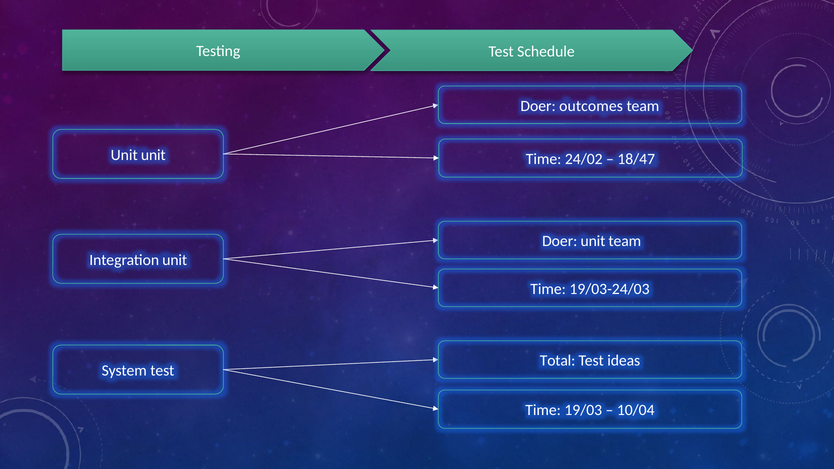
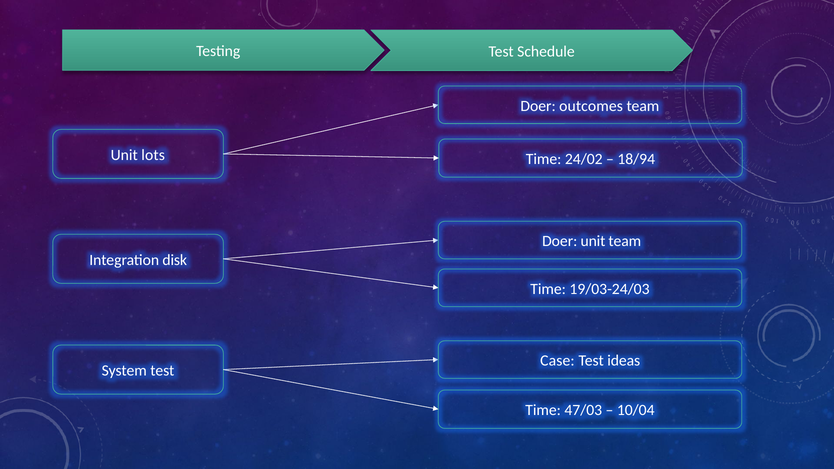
Unit unit: unit -> lots (153, 155)
18/47: 18/47 -> 18/94 (636, 159)
Integration unit: unit -> disk (175, 260)
Total: Total -> Case (557, 361)
19/03: 19/03 -> 47/03 (583, 410)
